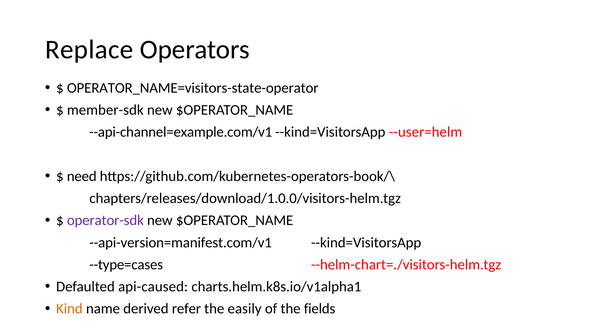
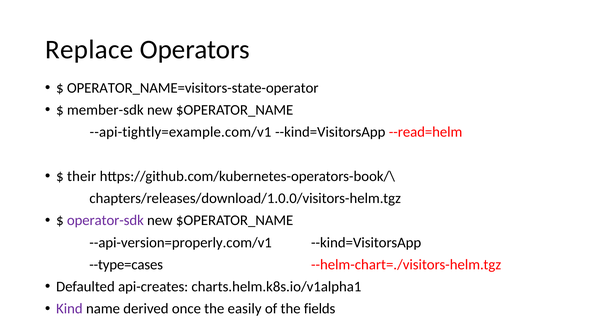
--api-channel=example.com/v1: --api-channel=example.com/v1 -> --api-tightly=example.com/v1 (181, 132)
--user=helm: --user=helm -> --read=helm (426, 132)
need: need -> their (82, 177)
--api-version=manifest.com/v1: --api-version=manifest.com/v1 -> --api-version=properly.com/v1 (181, 243)
api-caused: api-caused -> api-creates (153, 287)
Kind colour: orange -> purple (69, 309)
refer: refer -> once (186, 309)
